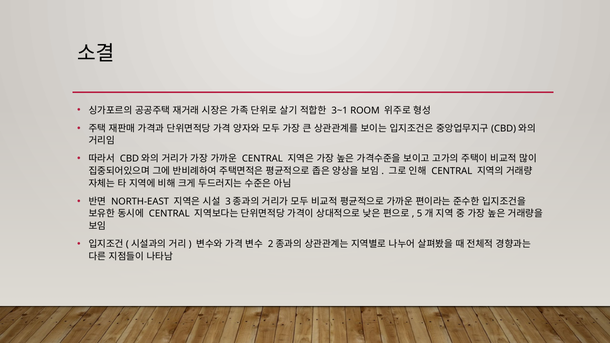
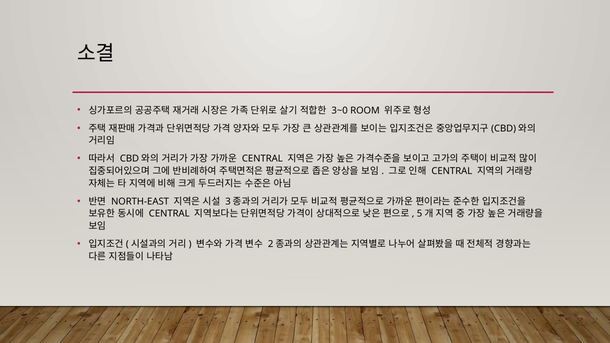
3~1: 3~1 -> 3~0 (340, 110)
